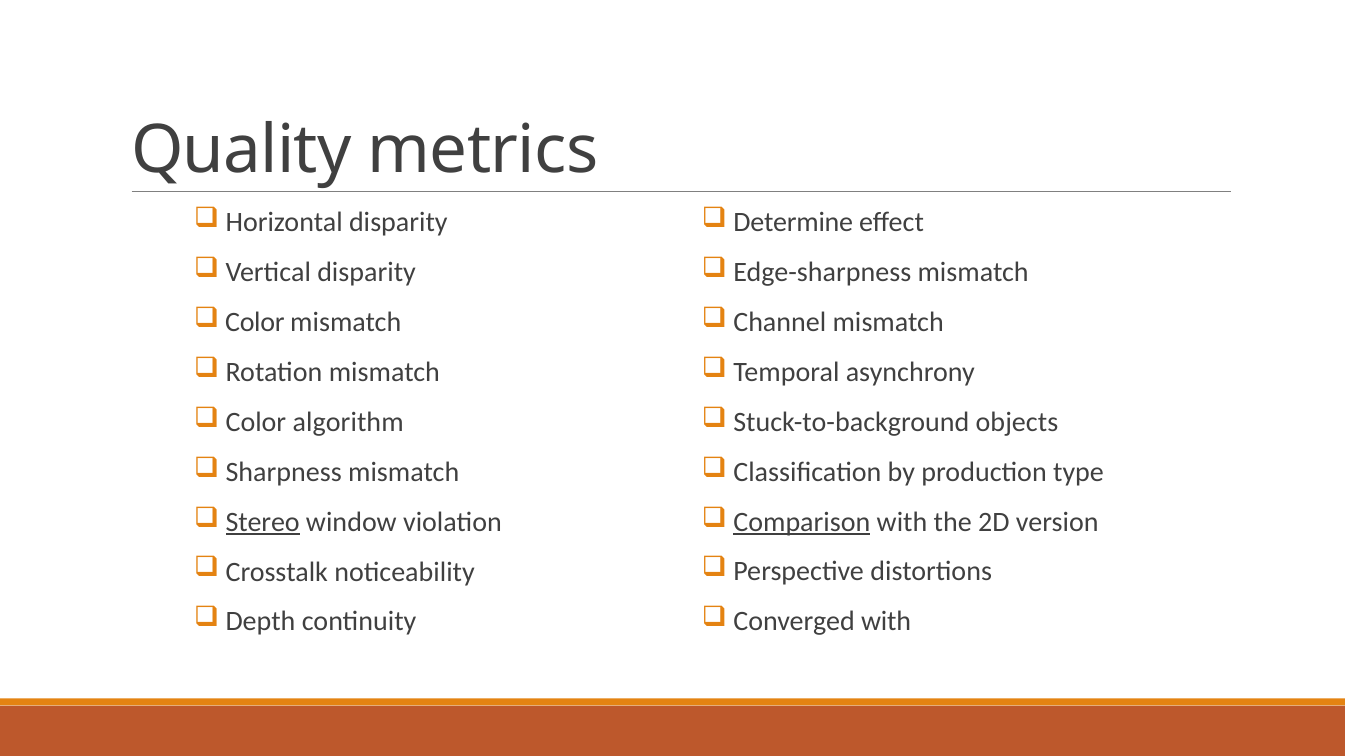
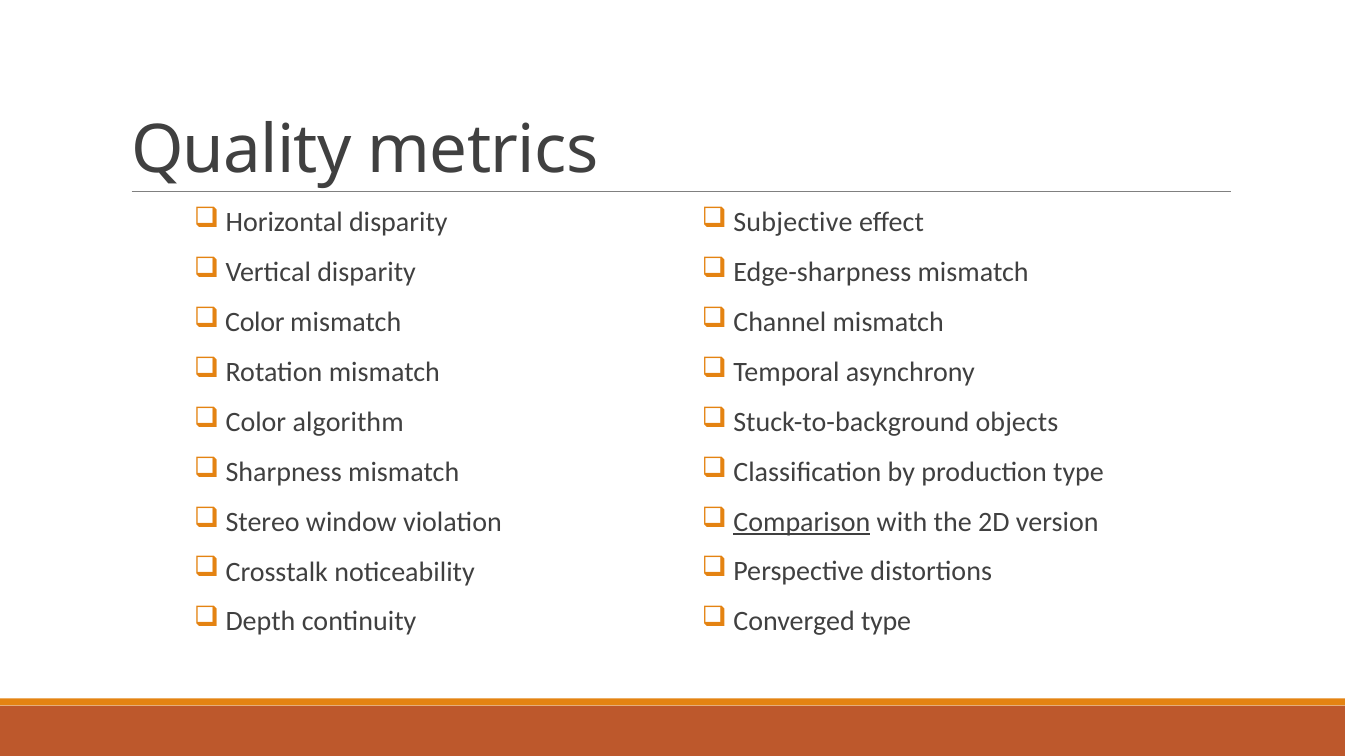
Determine: Determine -> Subjective (793, 223)
Stereo underline: present -> none (263, 522)
Converged with: with -> type (886, 622)
